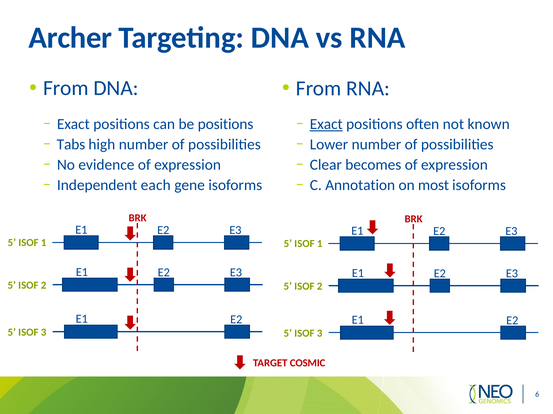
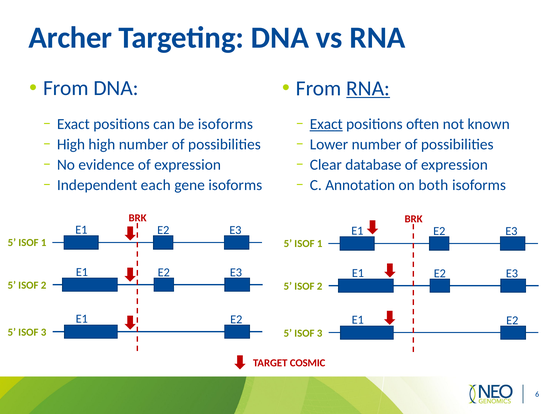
RNA underline: none -> present (368, 88)
be positions: positions -> isoforms (225, 124)
Tabs: Tabs -> High (71, 145)
becomes: becomes -> database (373, 165)
most: most -> both (433, 186)
